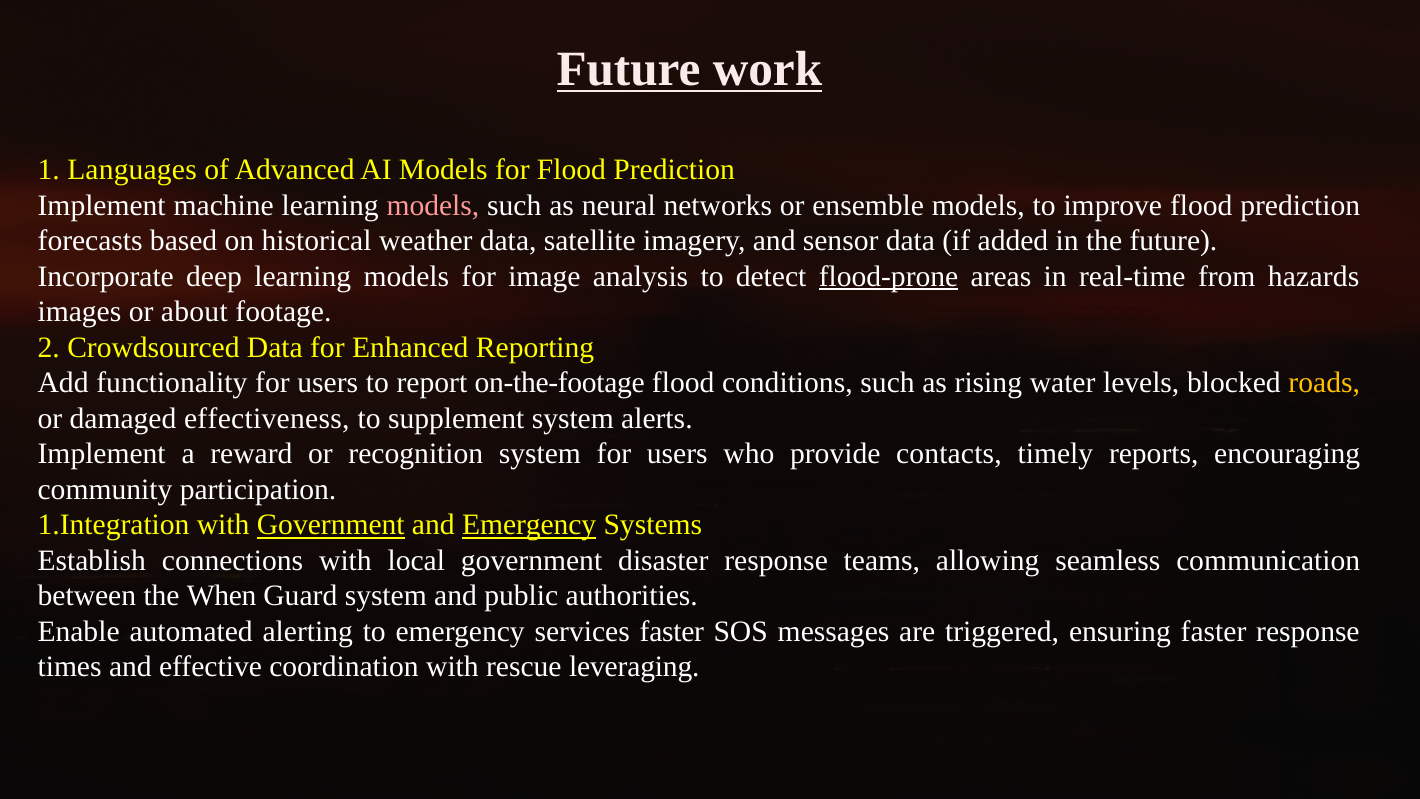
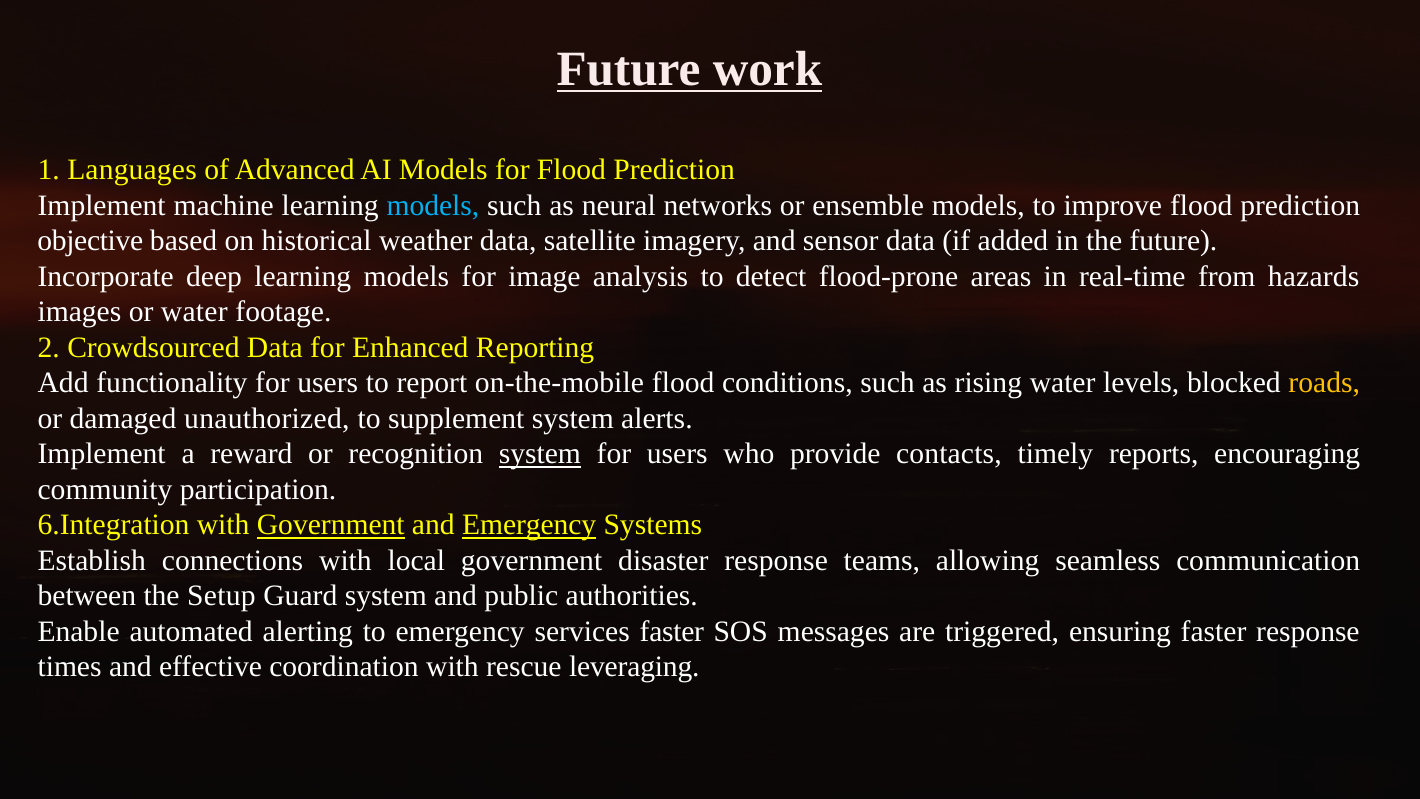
models colour: pink -> light blue (433, 205)
forecasts: forecasts -> objective (90, 241)
flood-prone underline: present -> none (889, 276)
or about: about -> water (194, 312)
on-the-footage: on-the-footage -> on-the-mobile (559, 383)
effectiveness: effectiveness -> unauthorized (267, 418)
system underline: none -> present (540, 454)
1.Integration: 1.Integration -> 6.Integration (114, 525)
When: When -> Setup (221, 596)
